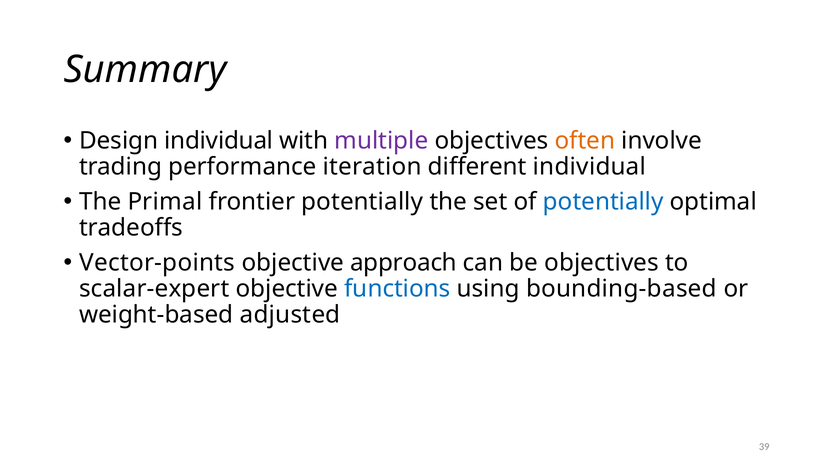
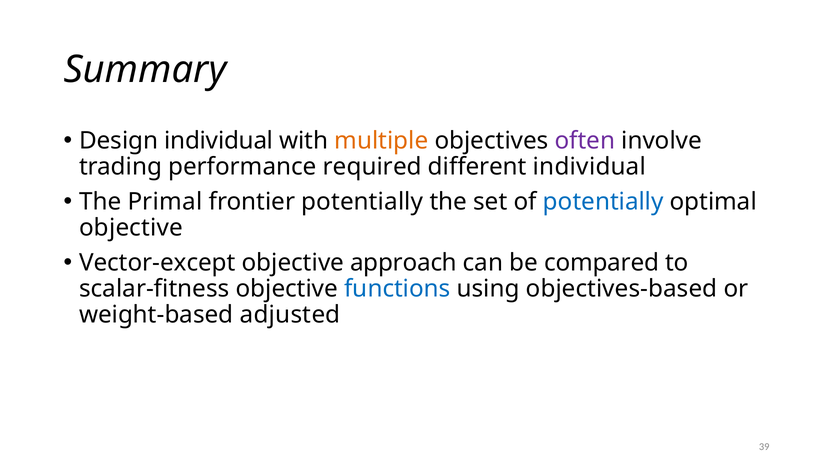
multiple colour: purple -> orange (381, 141)
often colour: orange -> purple (585, 141)
iteration: iteration -> required (372, 167)
tradeoffs: tradeoffs -> objective (131, 228)
Vector-points: Vector-points -> Vector-except (157, 263)
be objectives: objectives -> compared (602, 263)
scalar-expert: scalar-expert -> scalar-fitness (154, 289)
bounding-based: bounding-based -> objectives-based (622, 289)
